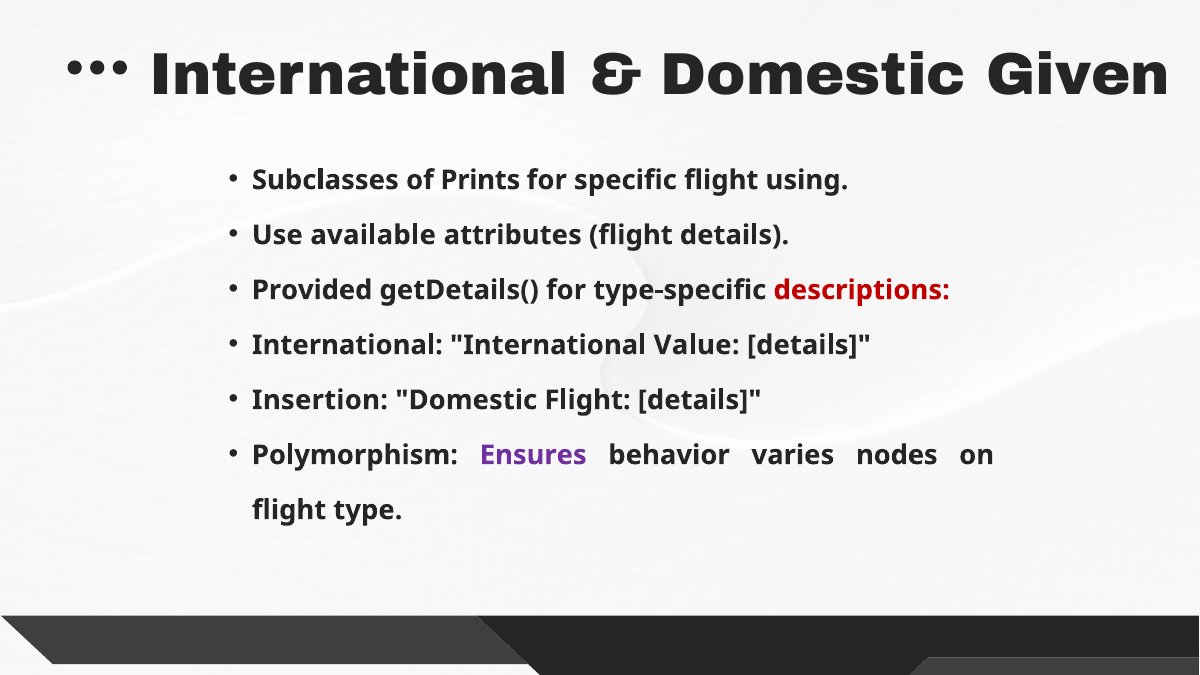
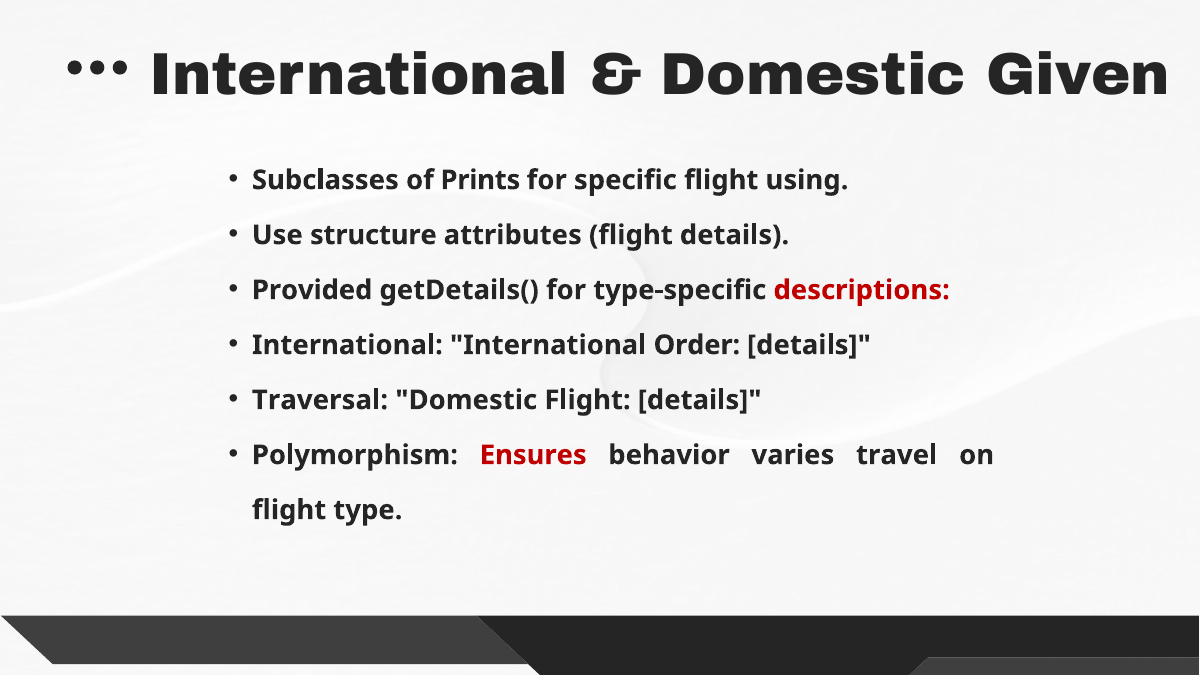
available: available -> structure (373, 235)
Value: Value -> Order (697, 345)
Insertion: Insertion -> Traversal (320, 400)
Ensures colour: purple -> red (533, 455)
nodes: nodes -> travel (897, 455)
